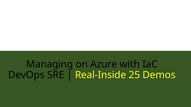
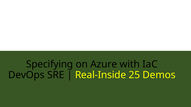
Managing: Managing -> Specifying (50, 65)
